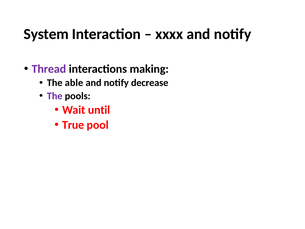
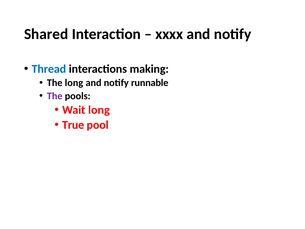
System: System -> Shared (46, 34)
Thread colour: purple -> blue (49, 69)
The able: able -> long (74, 83)
decrease: decrease -> runnable (150, 83)
Wait until: until -> long (99, 110)
